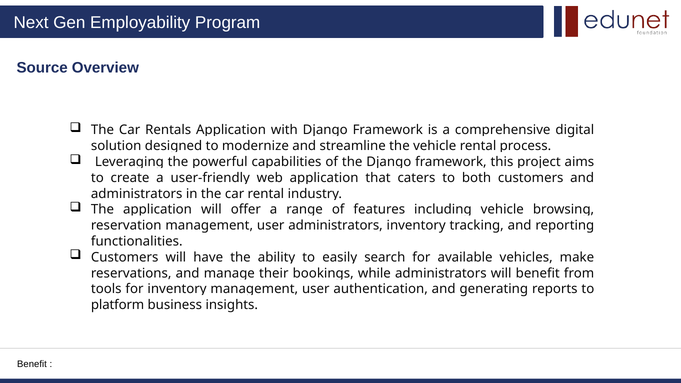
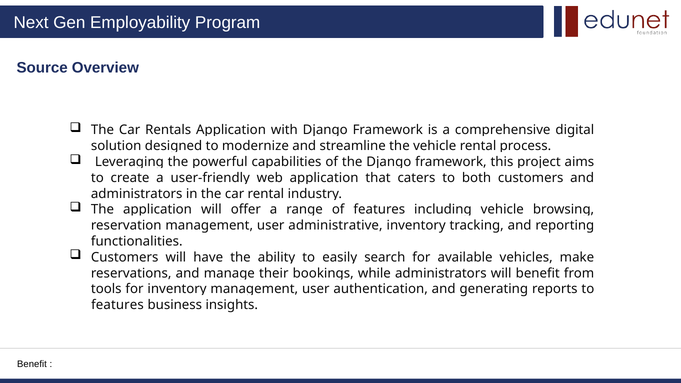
user administrators: administrators -> administrative (335, 226)
platform: platform -> features (117, 305)
